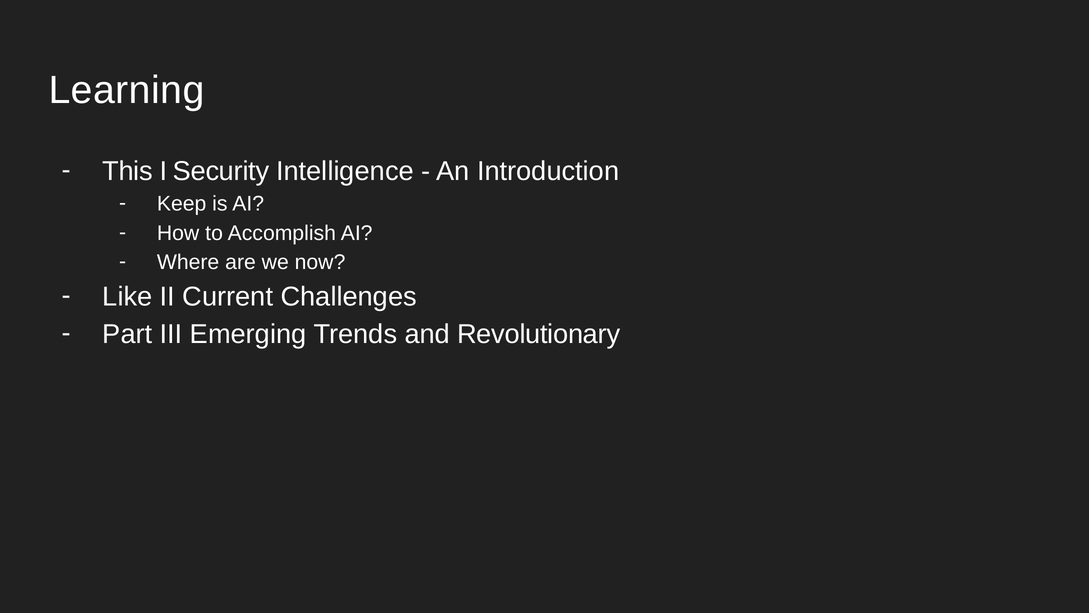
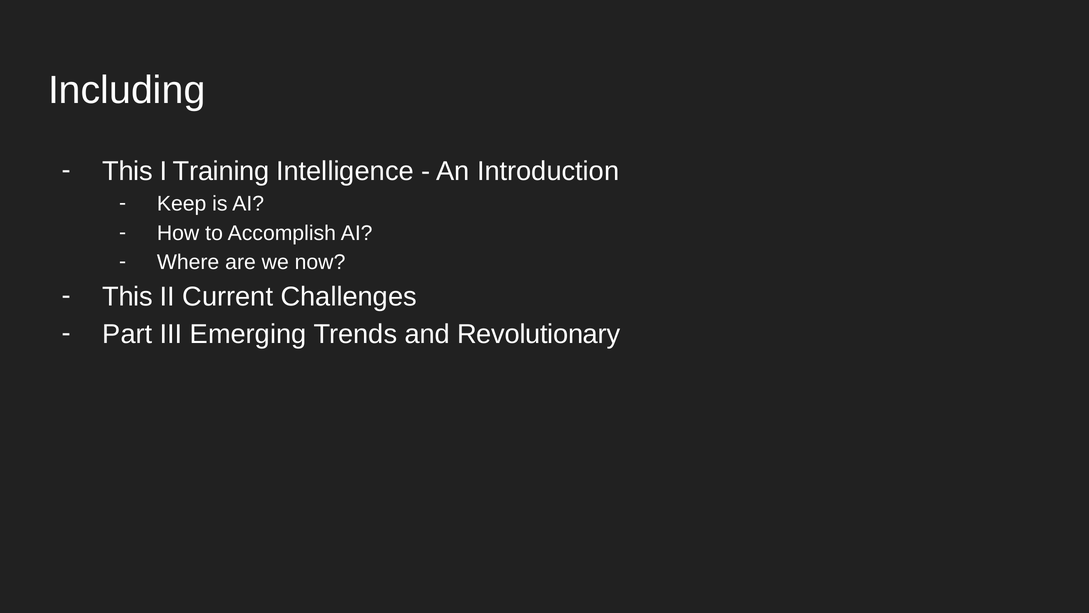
Learning: Learning -> Including (127, 90)
Security: Security -> Training (221, 171)
Like: Like -> This (128, 297)
